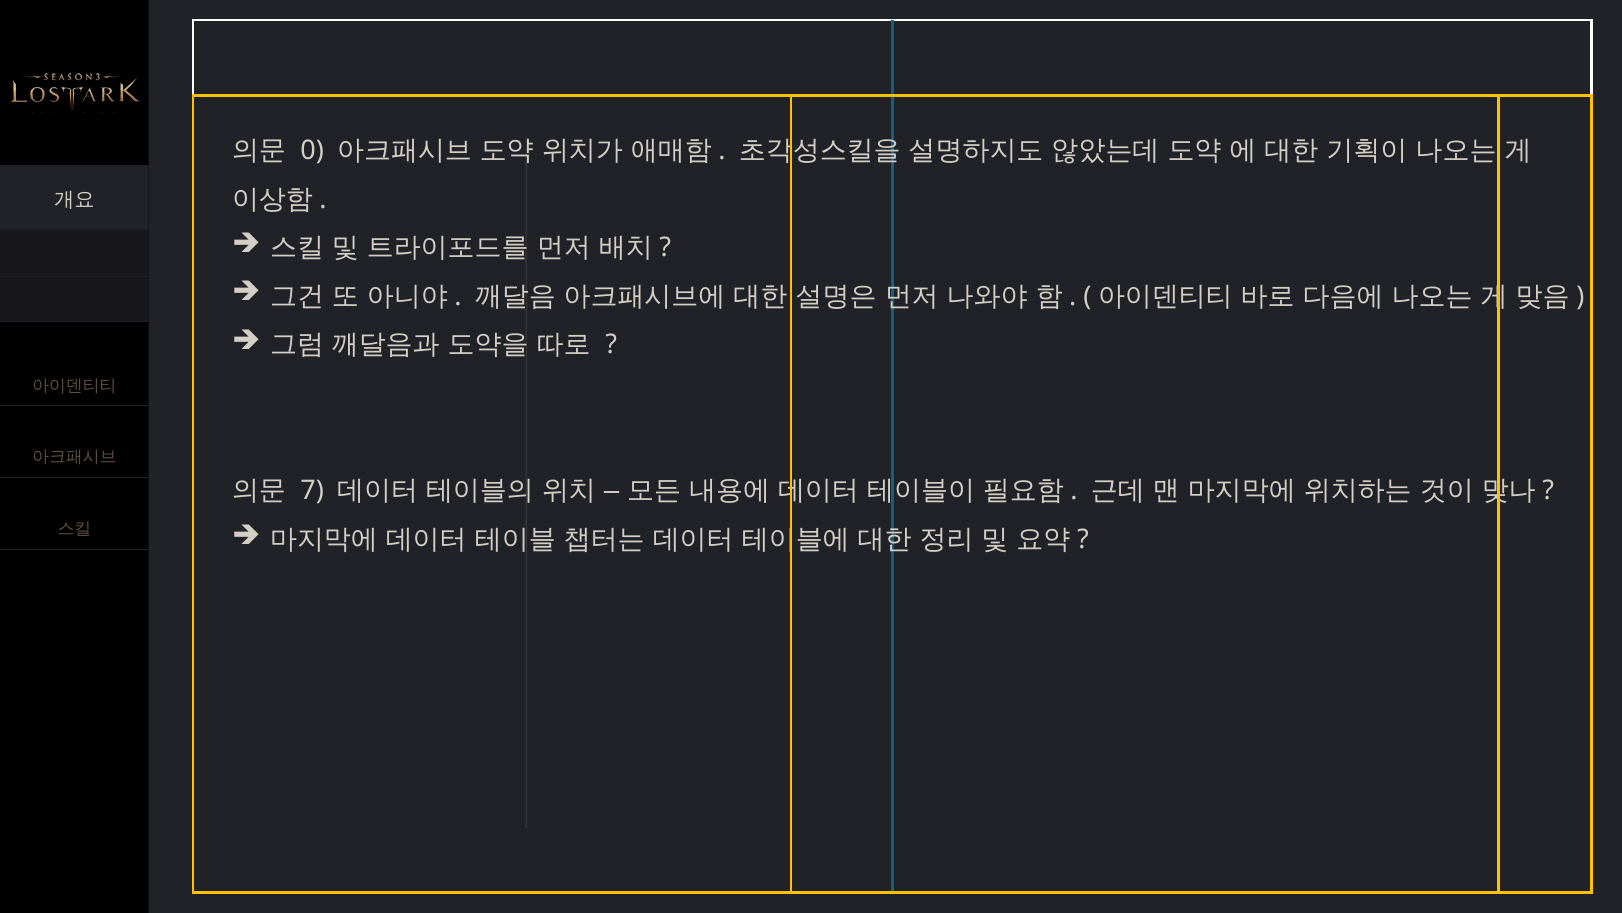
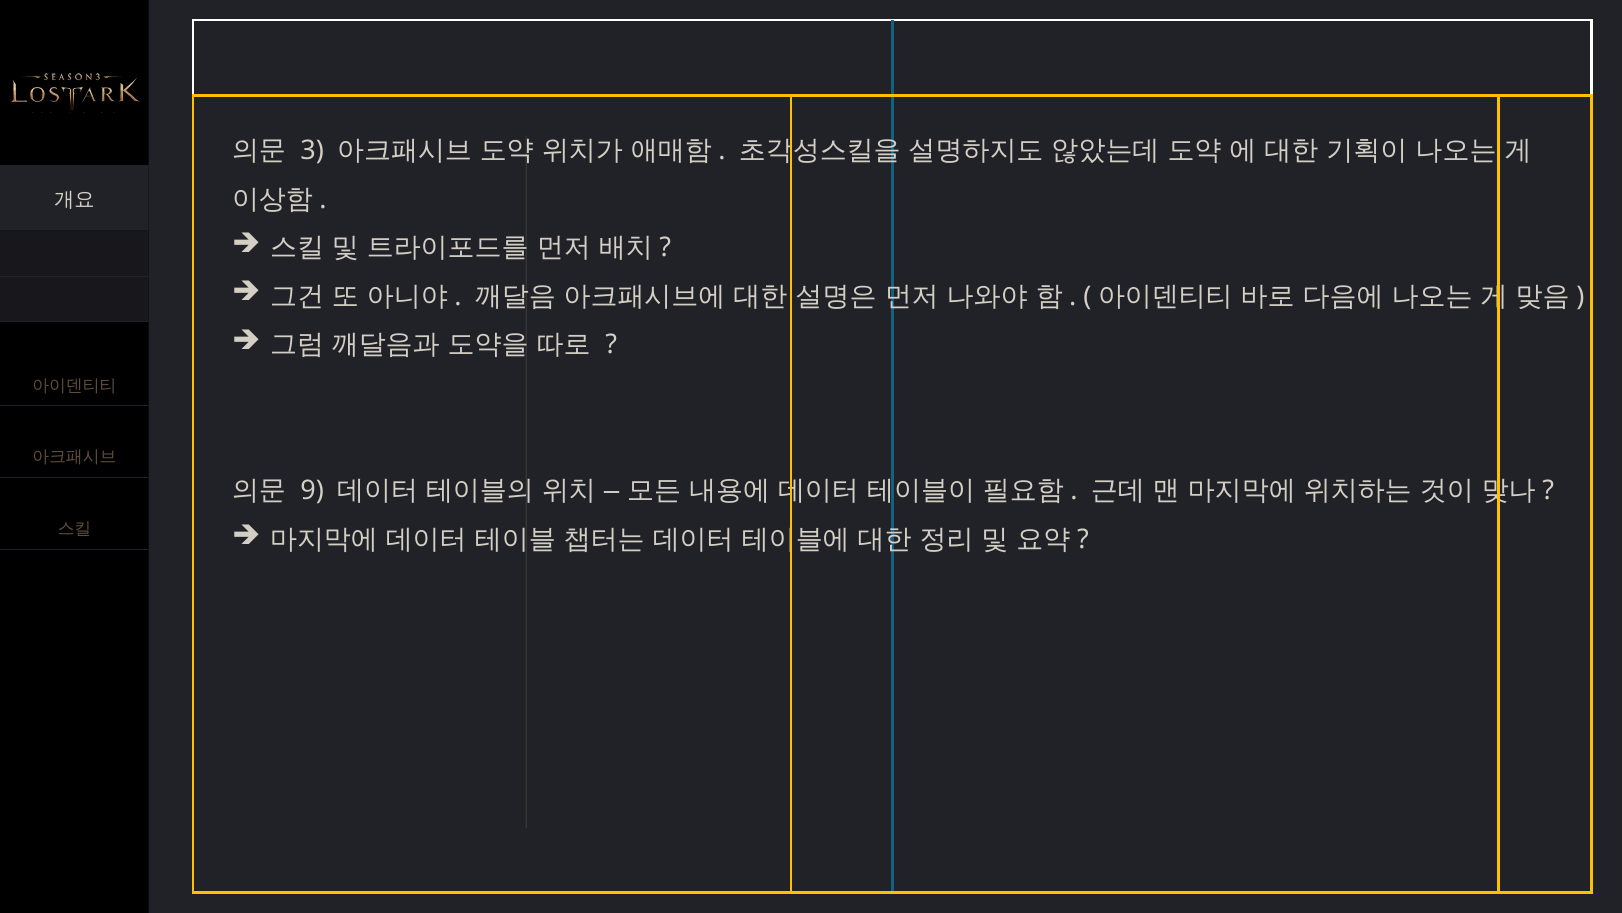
0: 0 -> 3 (312, 150)
7: 7 -> 9 (312, 491)
